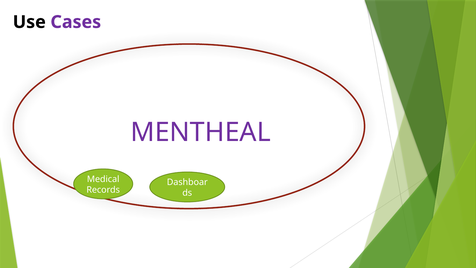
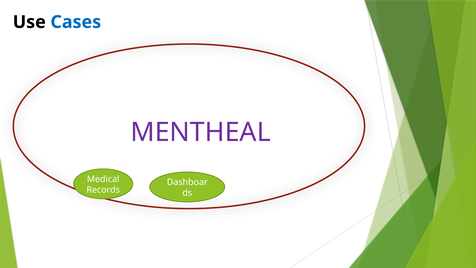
Cases colour: purple -> blue (76, 22)
